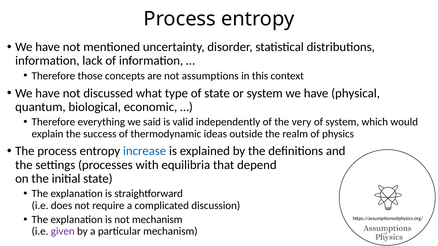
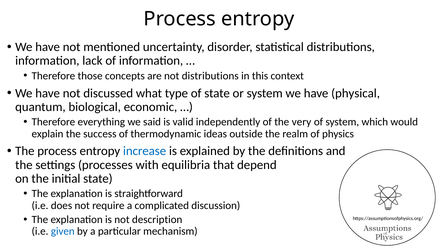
not assumptions: assumptions -> distributions (210, 76)
not mechanism: mechanism -> description (157, 220)
given colour: purple -> blue (63, 232)
